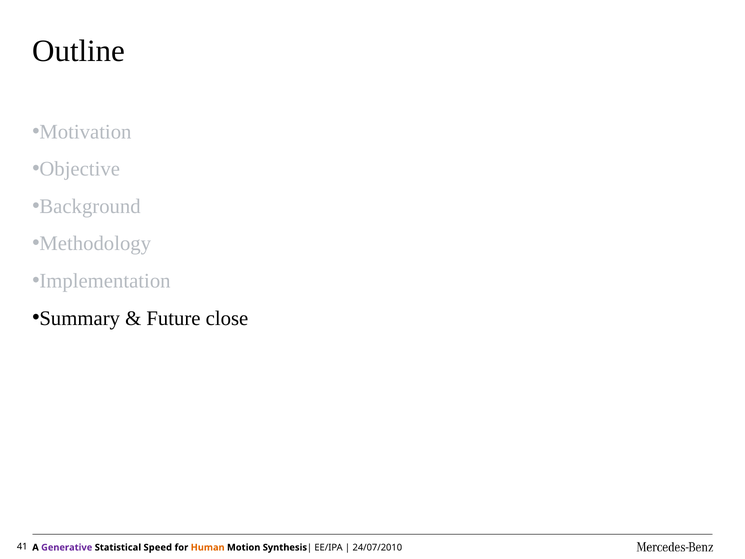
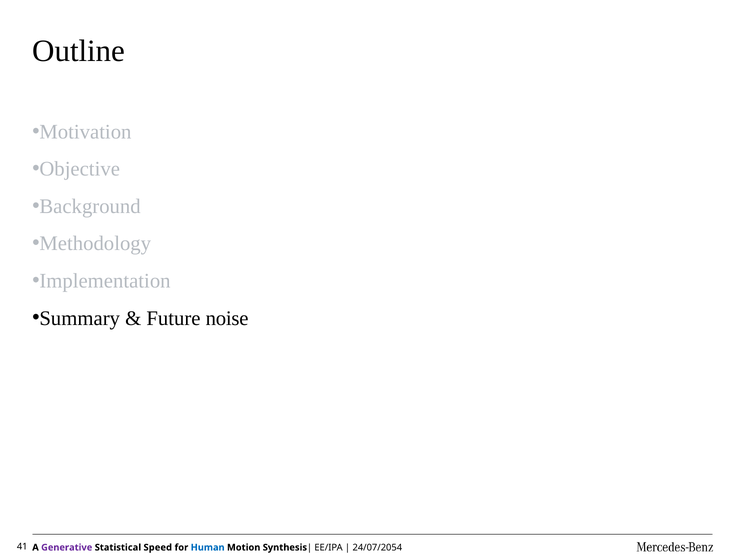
close: close -> noise (227, 318)
Human colour: orange -> blue (208, 547)
24/07/2010: 24/07/2010 -> 24/07/2054 (377, 547)
